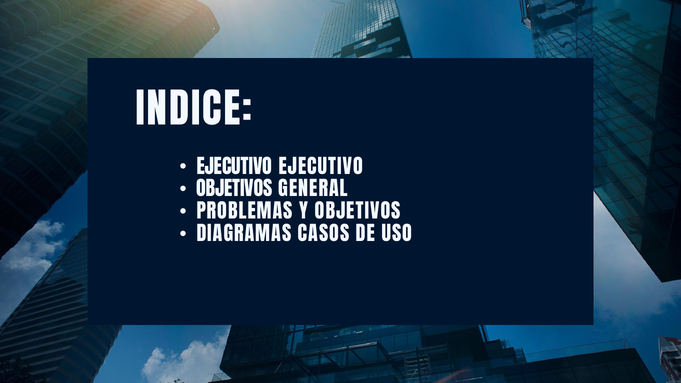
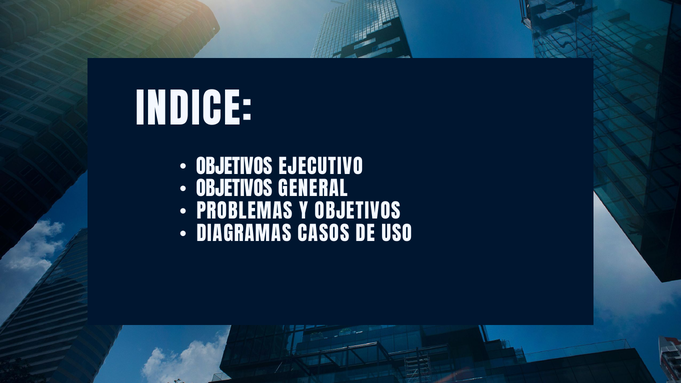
EJECUTIVO: EJECUTIVO -> OBJETIVOS (234, 167)
